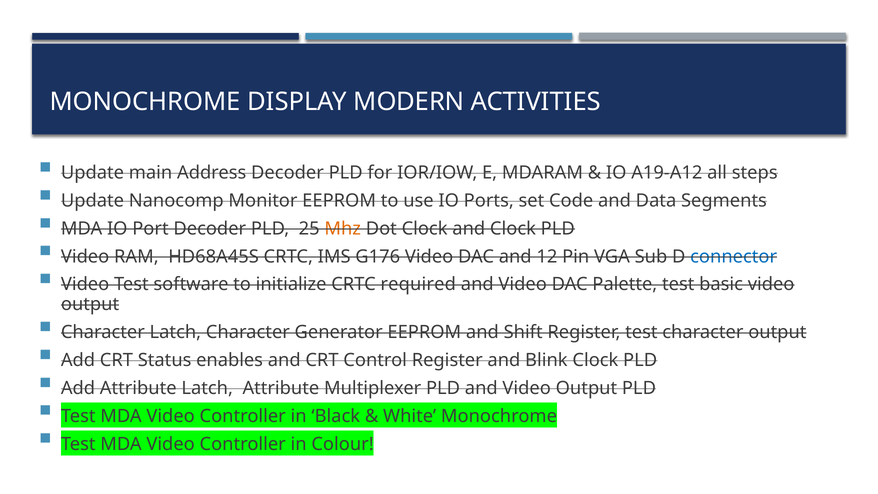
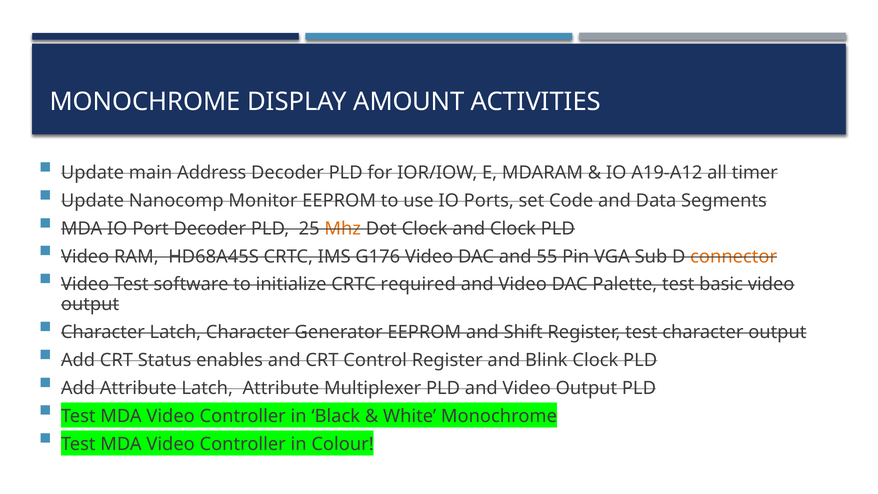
MODERN: MODERN -> AMOUNT (409, 102)
steps: steps -> timer (755, 173)
12: 12 -> 55 (547, 256)
connector colour: blue -> orange (734, 256)
